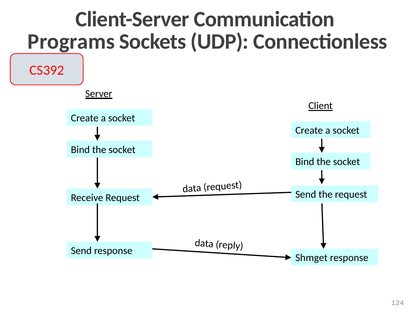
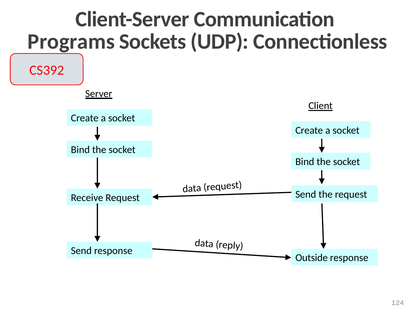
Shmget: Shmget -> Outside (312, 258)
